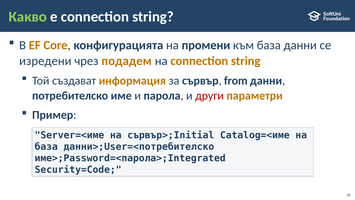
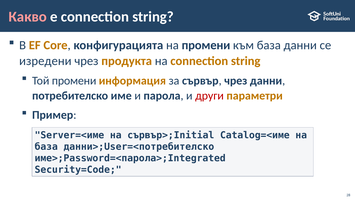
Какво colour: light green -> pink (28, 17)
подадем: подадем -> продукта (127, 61)
Той създават: създават -> промени (74, 81)
сървър from: from -> чрез (236, 81)
